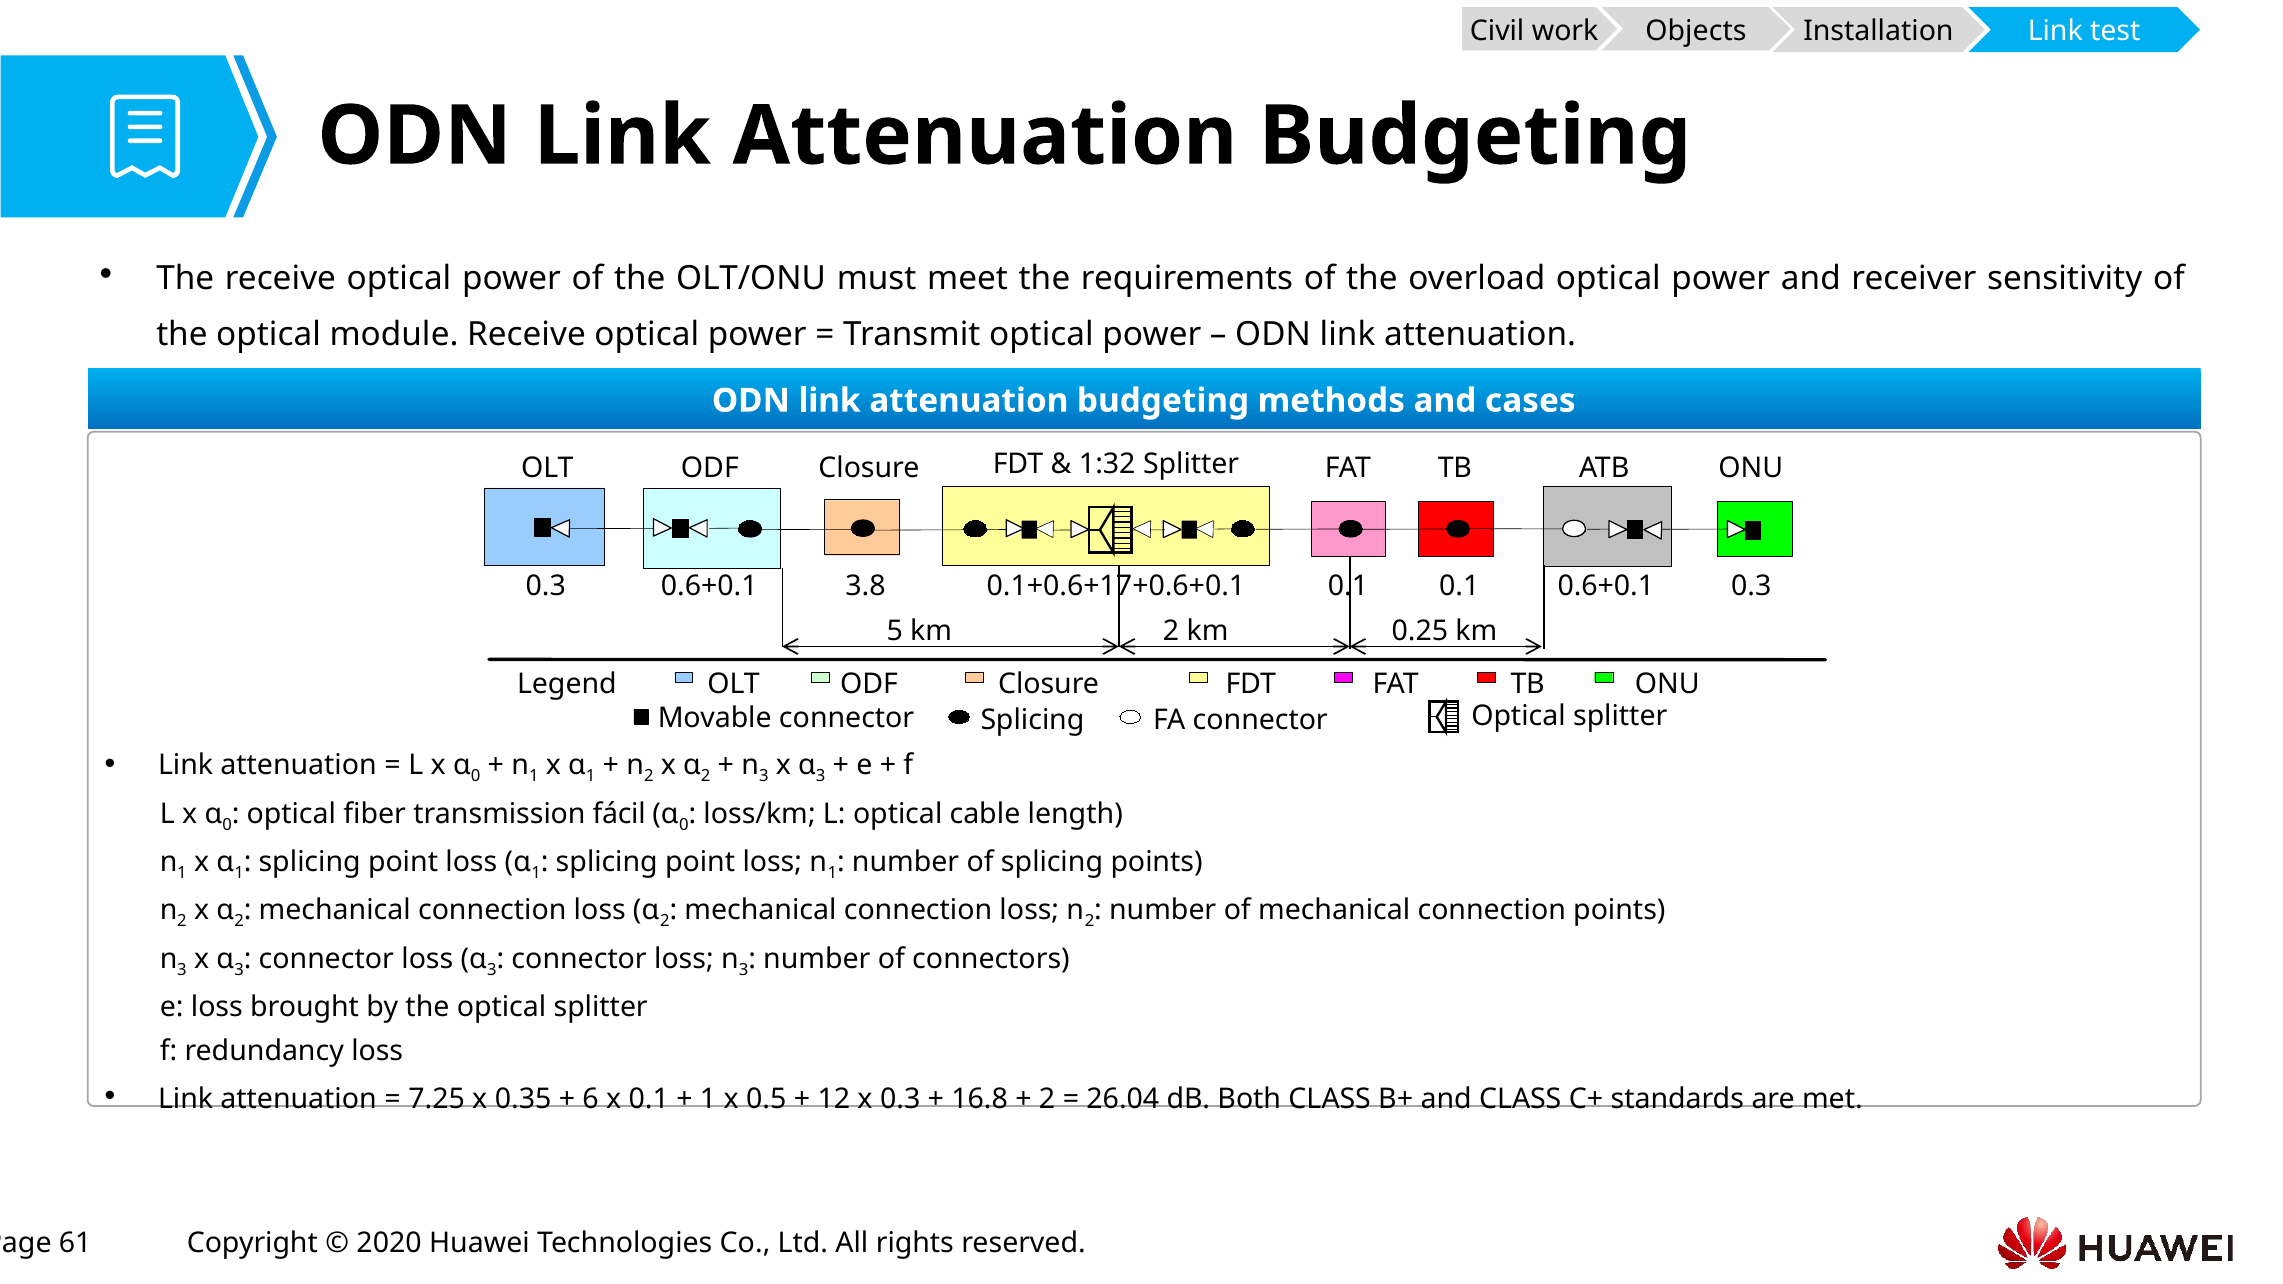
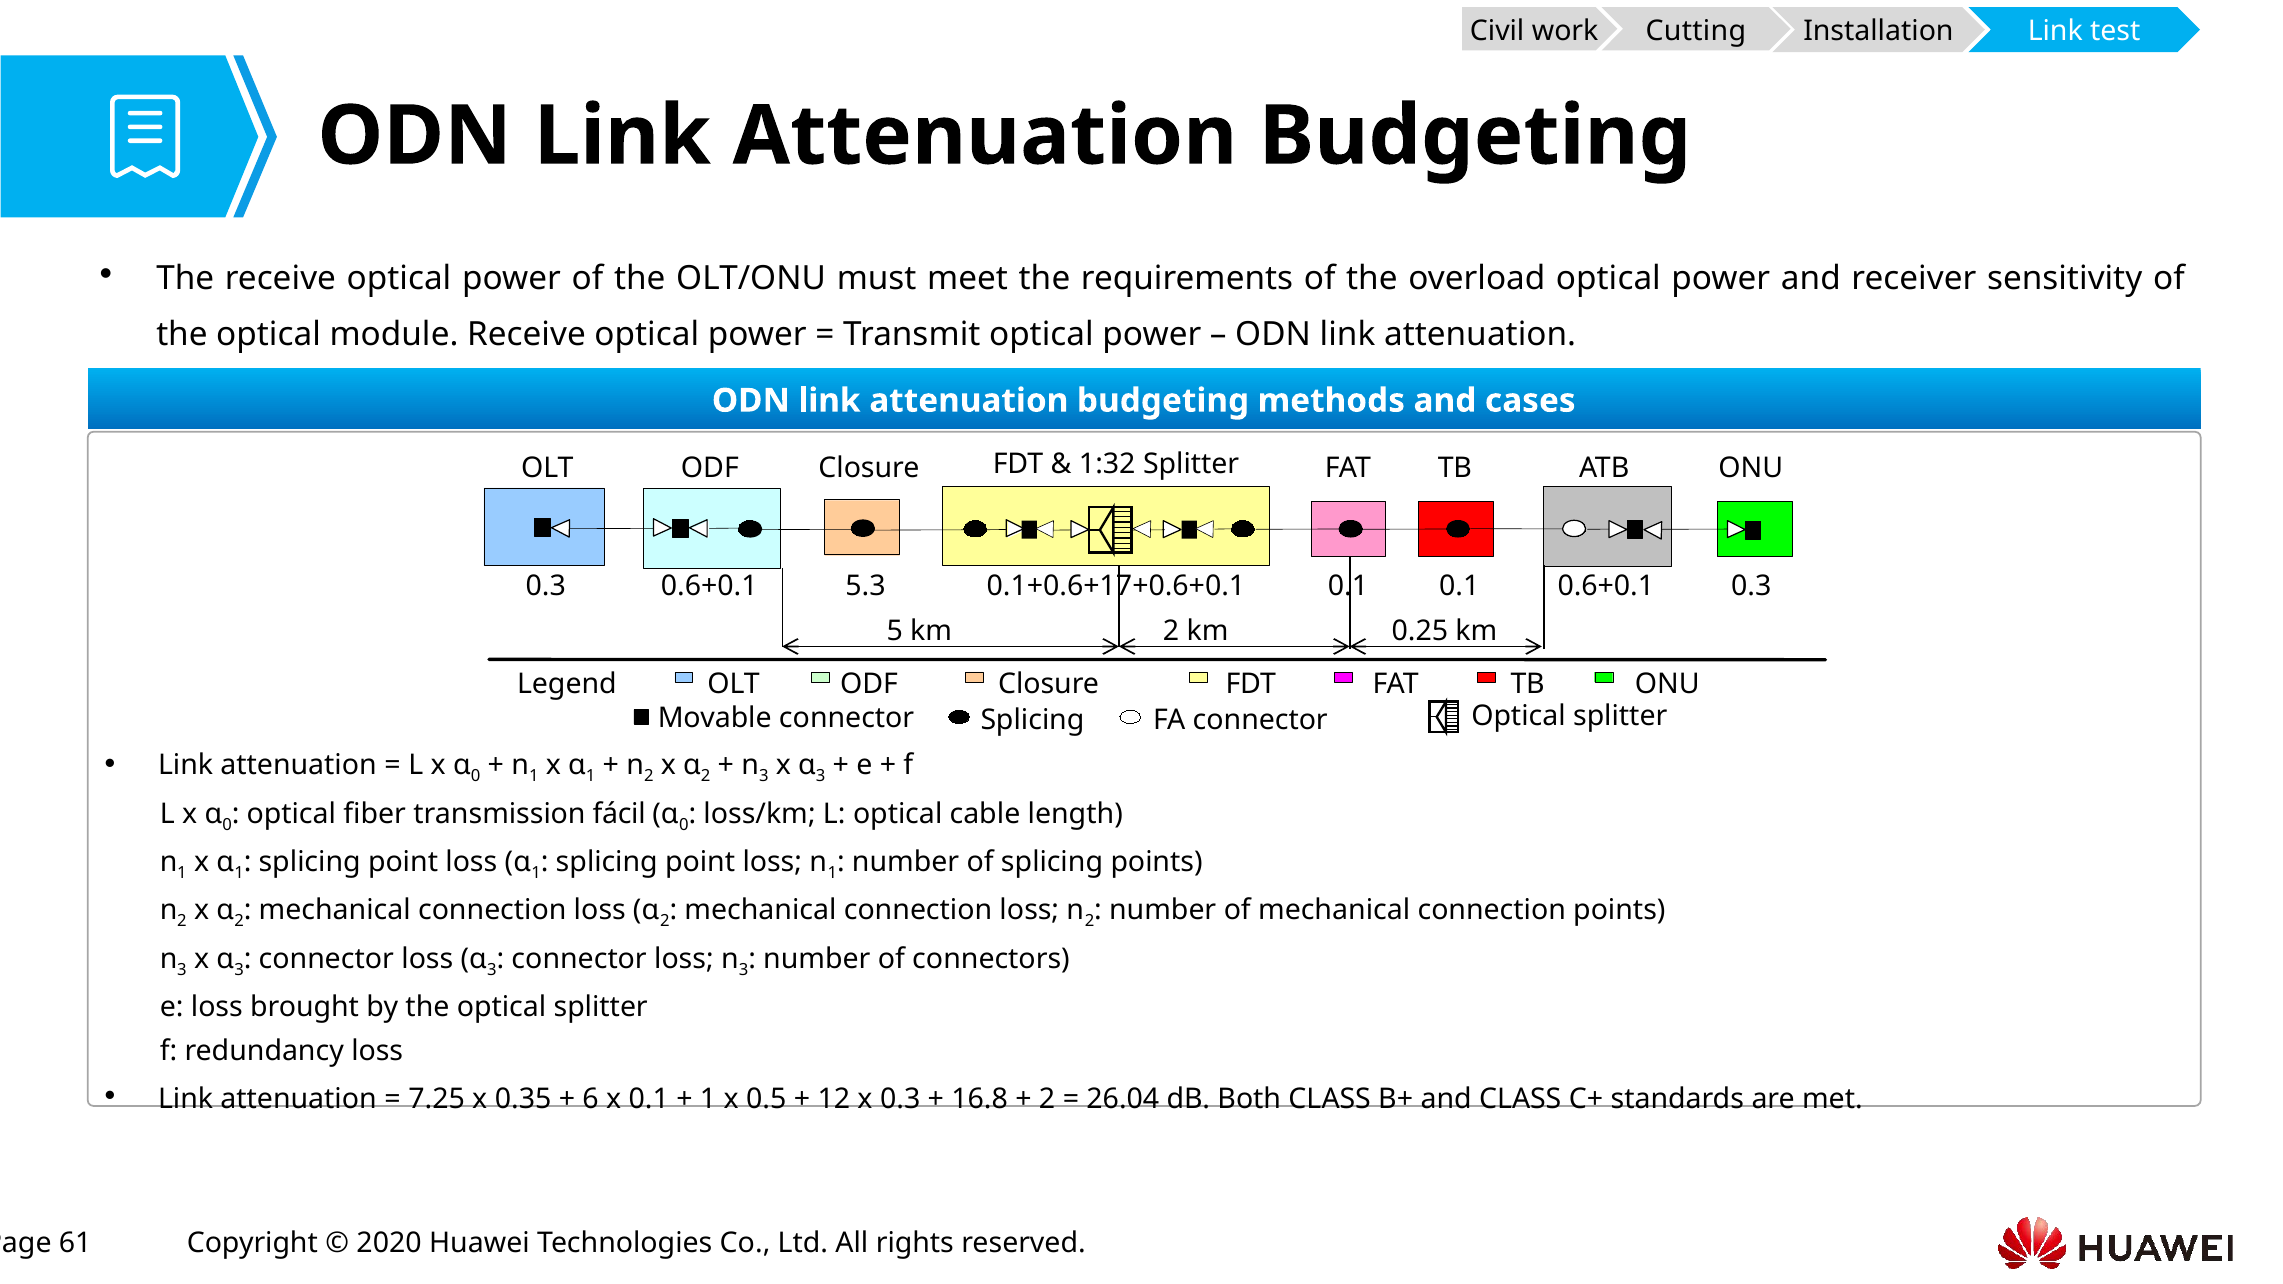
Objects: Objects -> Cutting (1696, 31)
3.8: 3.8 -> 5.3 (866, 586)
